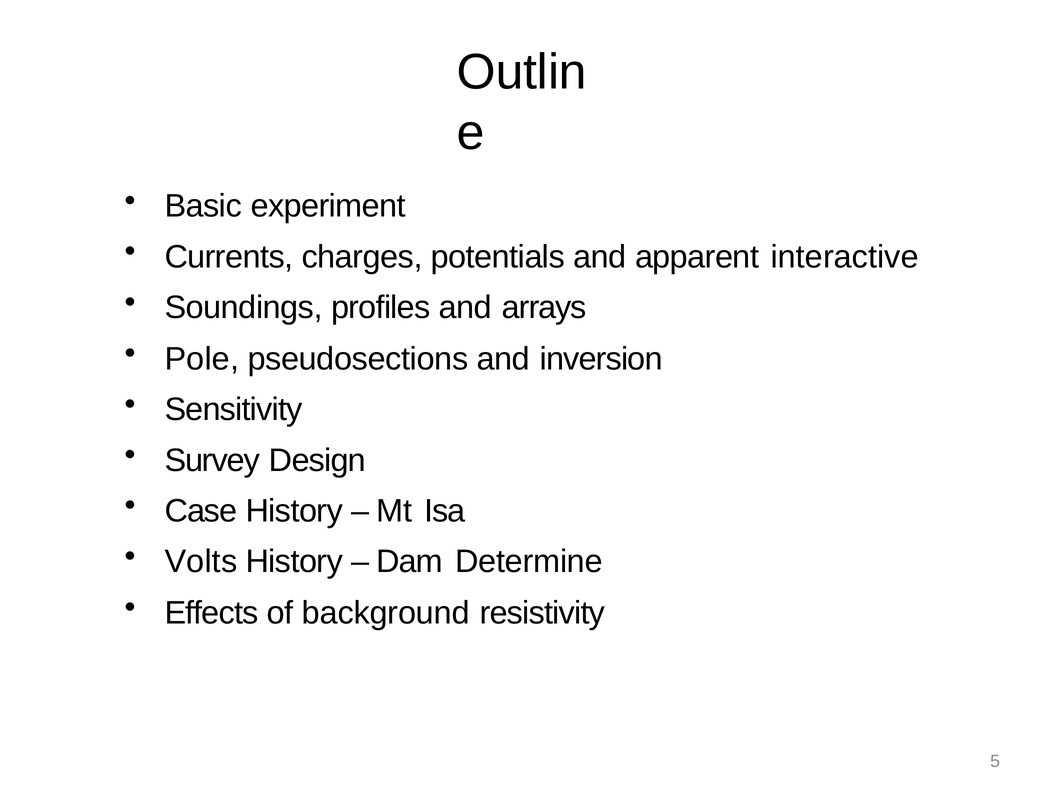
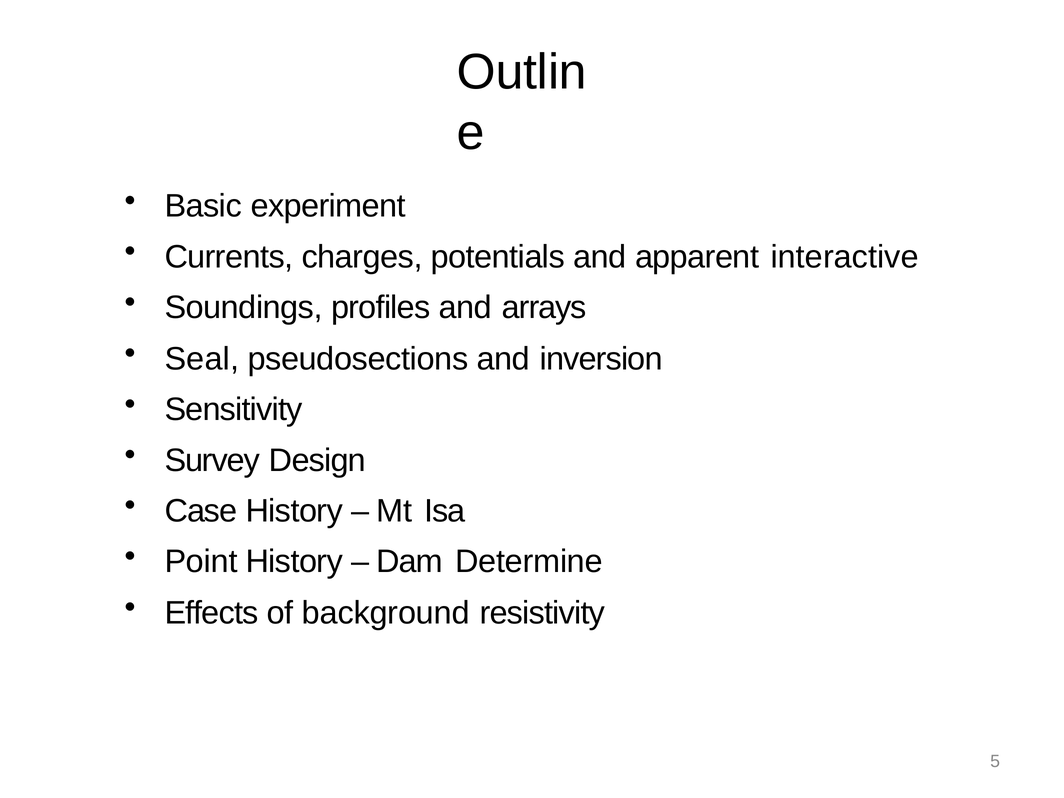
Pole: Pole -> Seal (202, 359)
Volts: Volts -> Point (201, 562)
